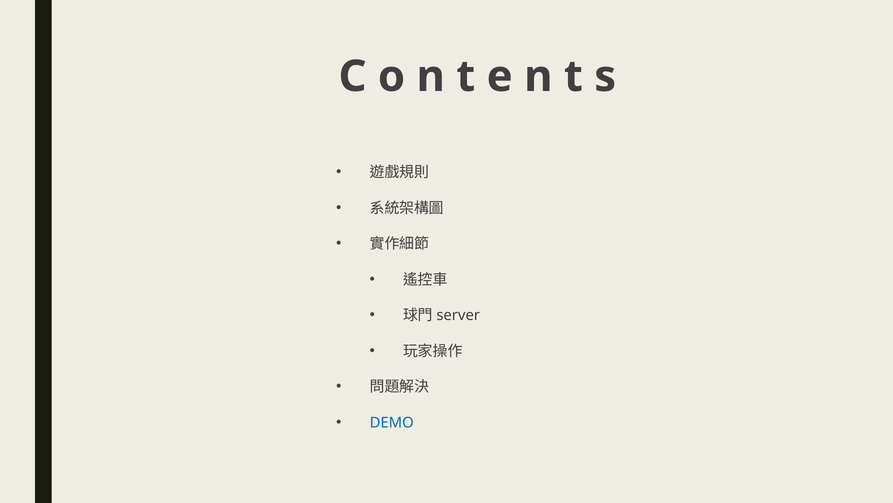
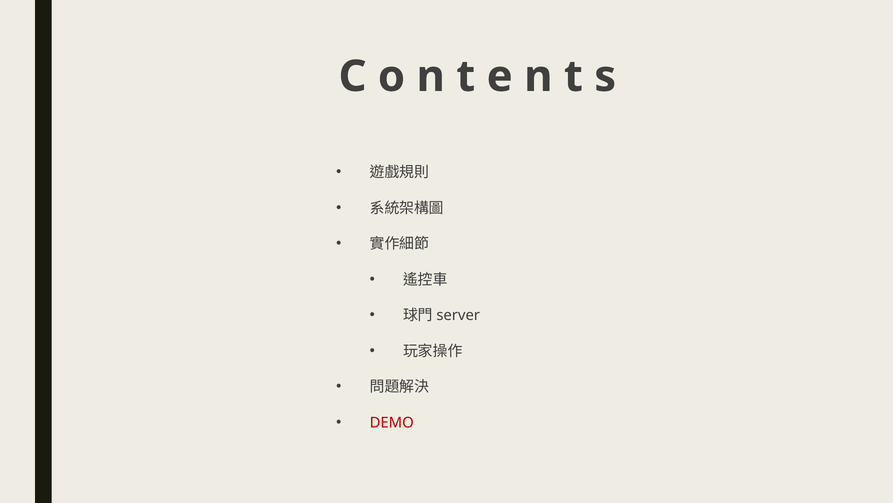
DEMO colour: blue -> red (392, 422)
